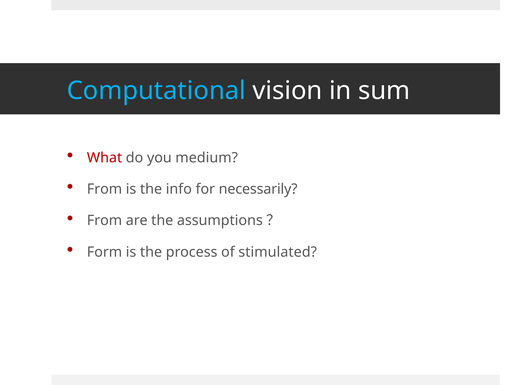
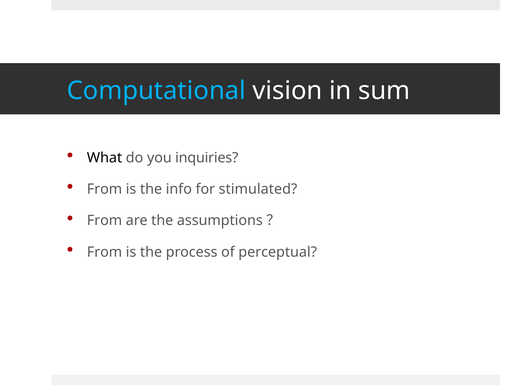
What colour: red -> black (105, 158)
medium: medium -> inquiries (207, 158)
necessarily: necessarily -> stimulated (258, 189)
Form: Form -> From (105, 252)
stimulated: stimulated -> perceptual (278, 252)
